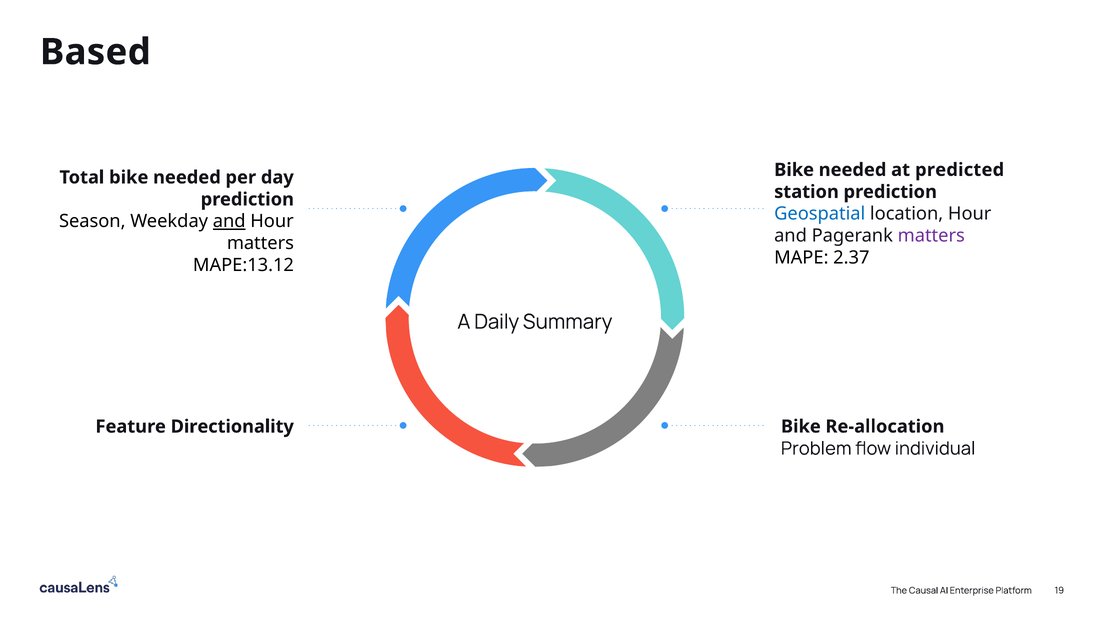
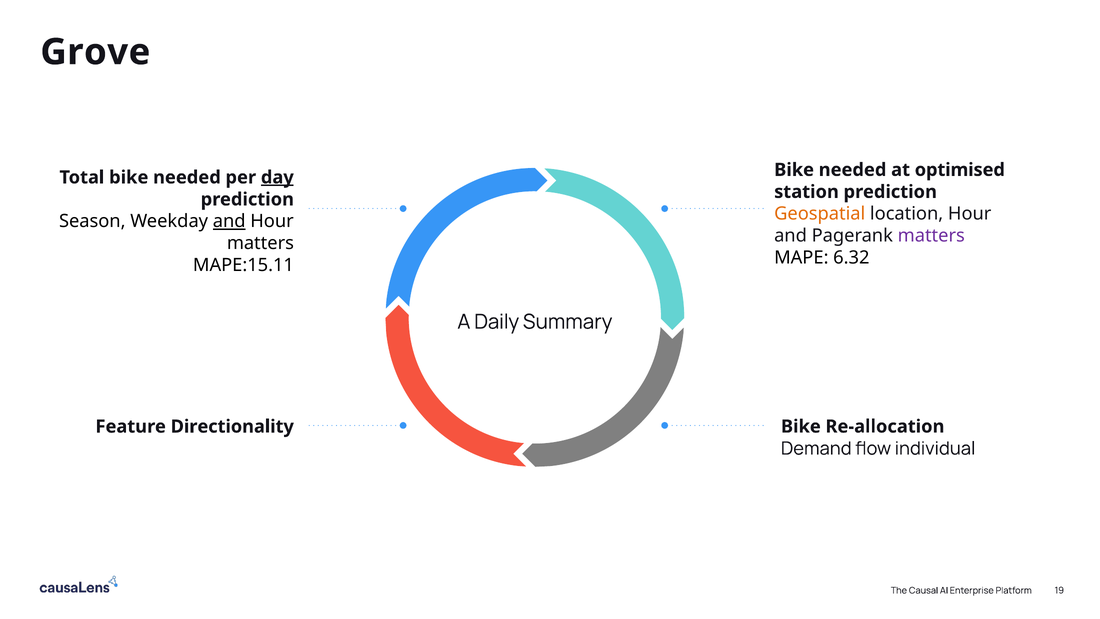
Based: Based -> Grove (95, 52)
predicted: predicted -> optimised (960, 170)
day underline: none -> present (277, 177)
Geospatial colour: blue -> orange (820, 214)
2.37: 2.37 -> 6.32 (851, 258)
MAPE:13.12: MAPE:13.12 -> MAPE:15.11 (243, 265)
Problem: Problem -> Demand (816, 448)
